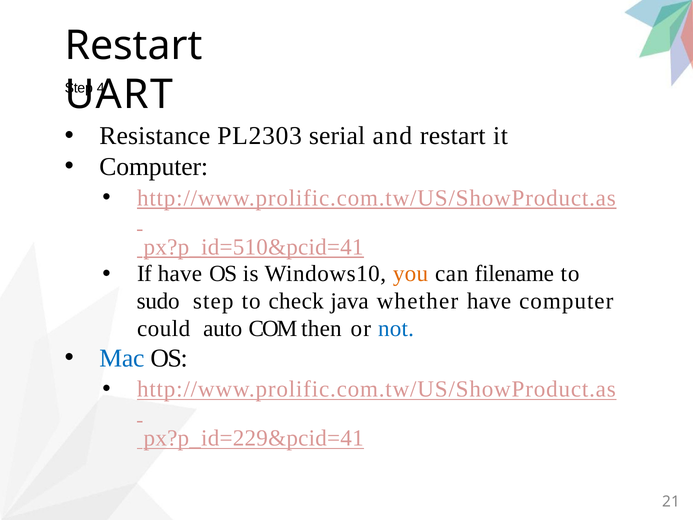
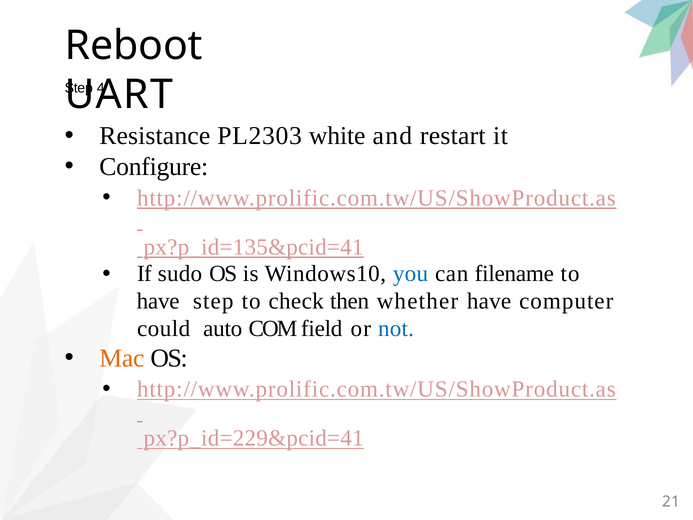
Restart: Restart -> Reboot (134, 46)
serial: serial -> white (337, 136)
Computer: Computer -> Configure (154, 167)
px?p_id=510&pcid=41: px?p_id=510&pcid=41 -> px?p_id=135&pcid=41 (254, 247)
If have: have -> sudo (180, 273)
you colour: orange -> blue (411, 273)
sudo: sudo -> have (158, 301)
java: java -> then (350, 301)
then: then -> field (322, 328)
Mac colour: blue -> orange (122, 358)
